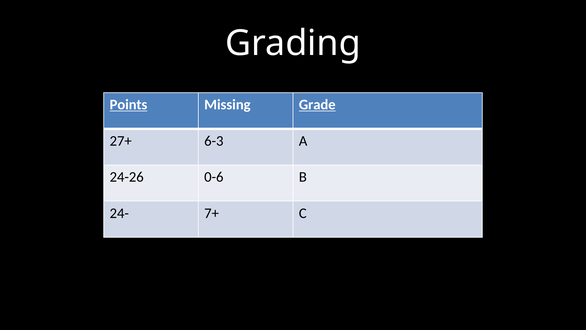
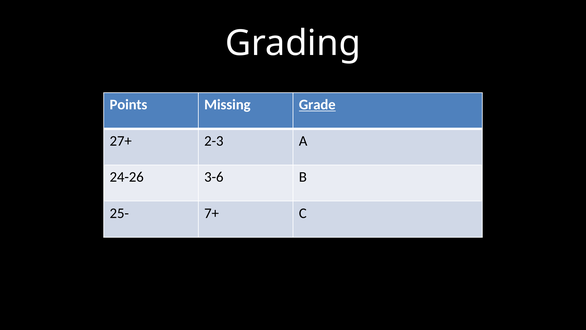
Points underline: present -> none (128, 105)
6-3: 6-3 -> 2-3 (214, 141)
0-6: 0-6 -> 3-6 (214, 177)
24-: 24- -> 25- (119, 213)
